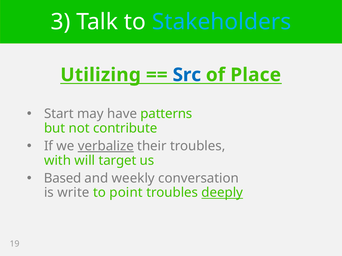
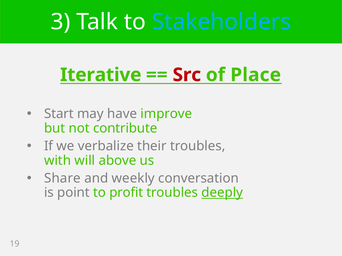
Utilizing: Utilizing -> Iterative (101, 75)
Src colour: blue -> red (187, 75)
patterns: patterns -> improve (166, 114)
verbalize underline: present -> none (106, 146)
target: target -> above (117, 161)
Based: Based -> Share (62, 179)
write: write -> point (73, 193)
point: point -> profit (126, 193)
